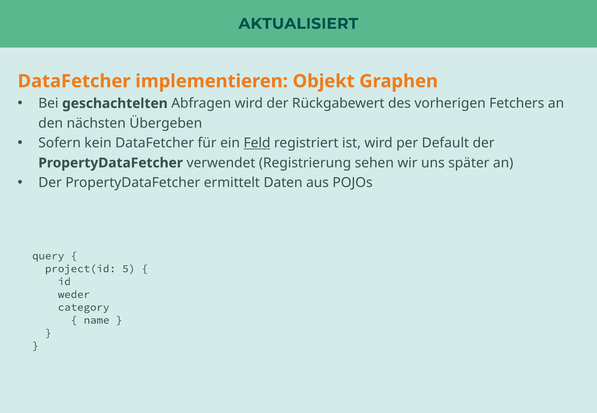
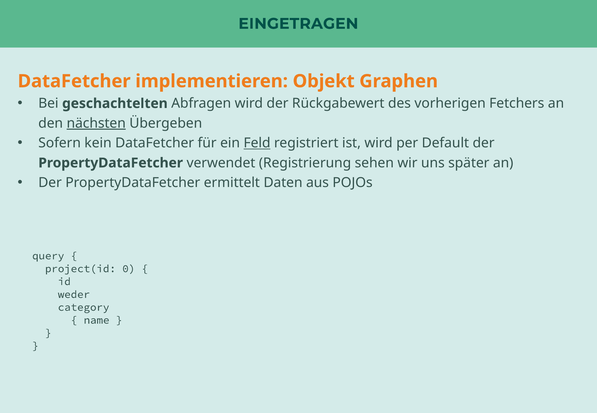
AKTUALISIERT: AKTUALISIERT -> EINGETRAGEN (298, 24)
nächsten underline: none -> present (96, 123)
5: 5 -> 0 (129, 269)
